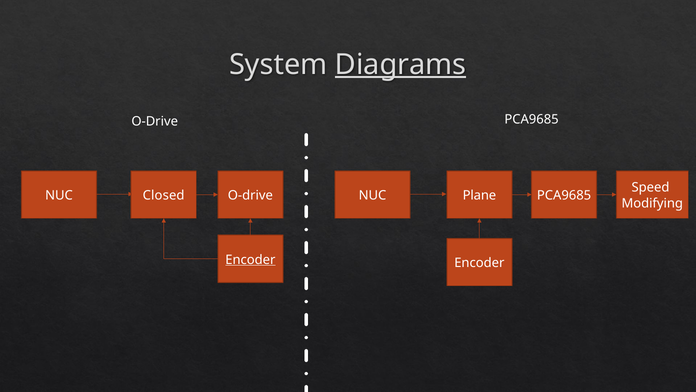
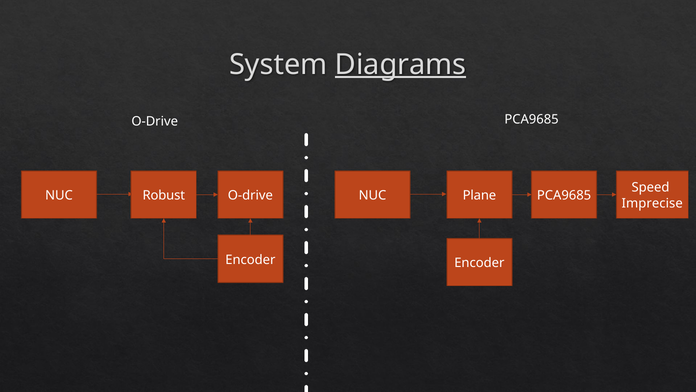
Closed: Closed -> Robust (164, 195)
Modifying: Modifying -> Imprecise (652, 203)
Encoder underline: present -> none (250, 259)
